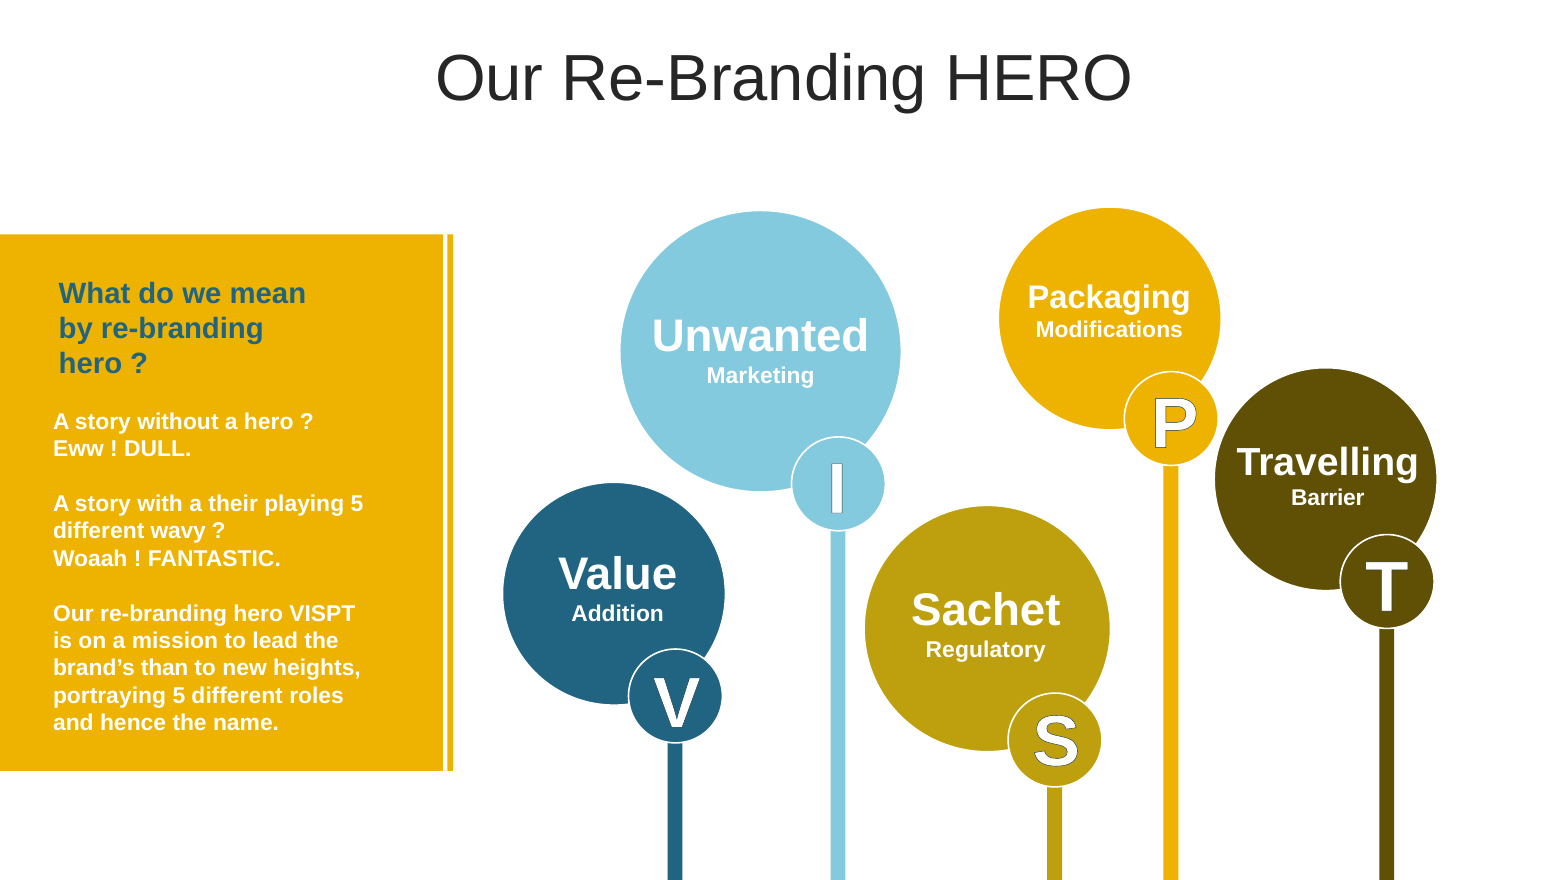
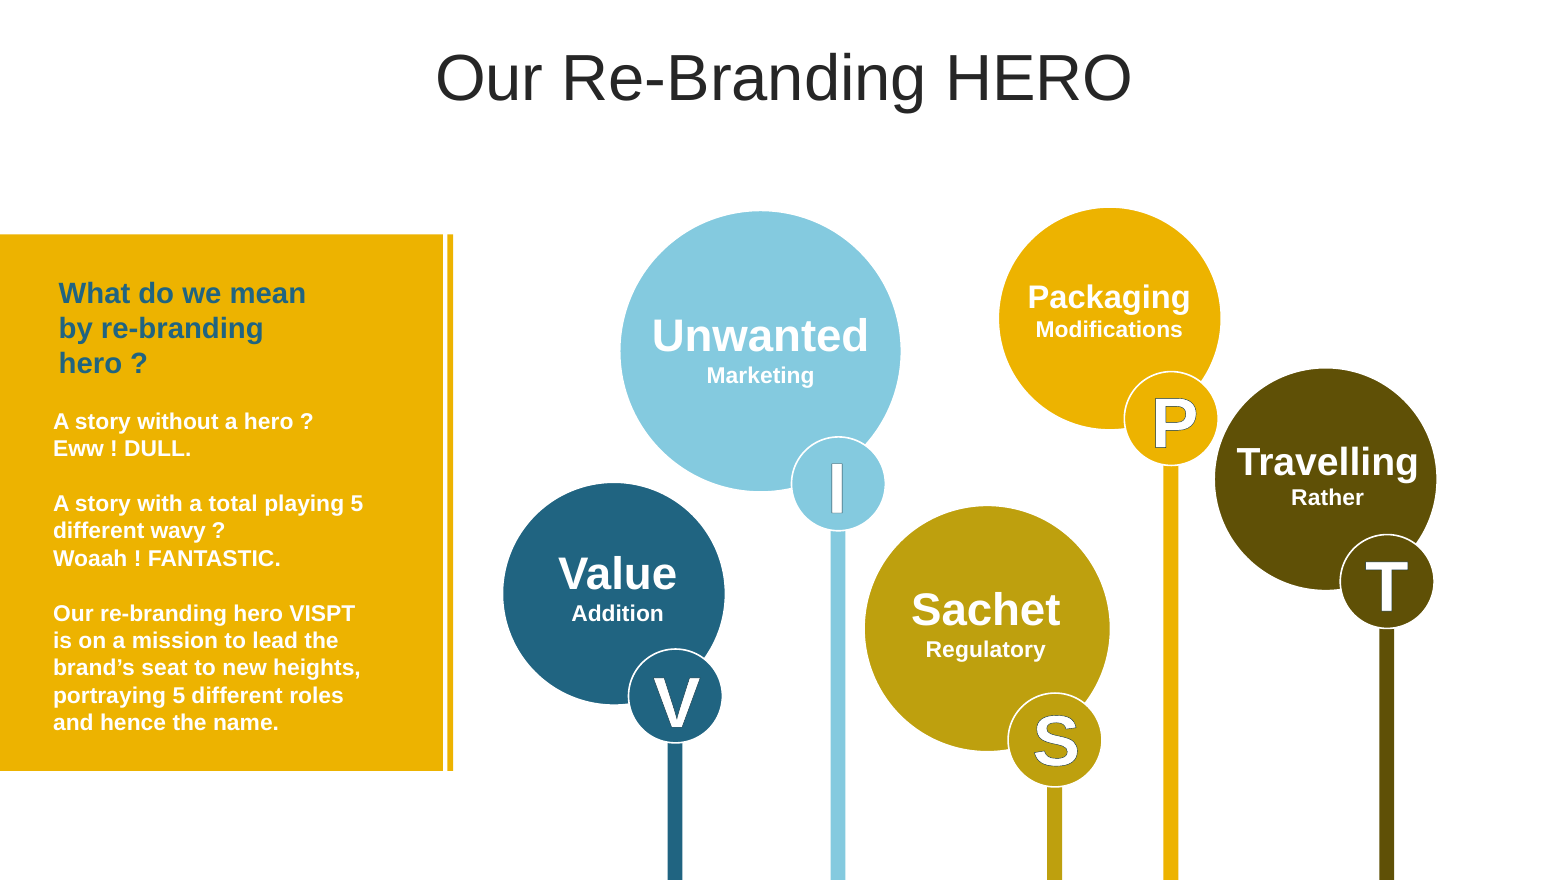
Barrier: Barrier -> Rather (1328, 498)
their: their -> total (233, 504)
than: than -> seat (164, 669)
